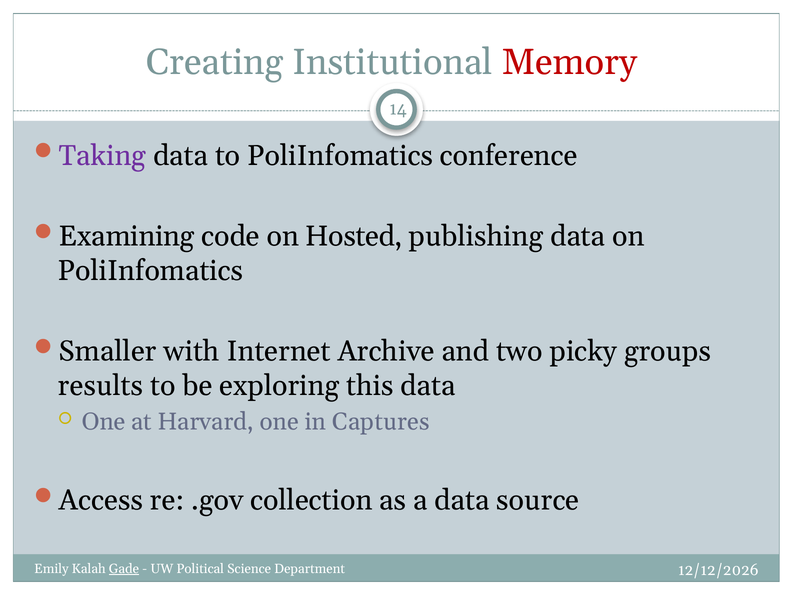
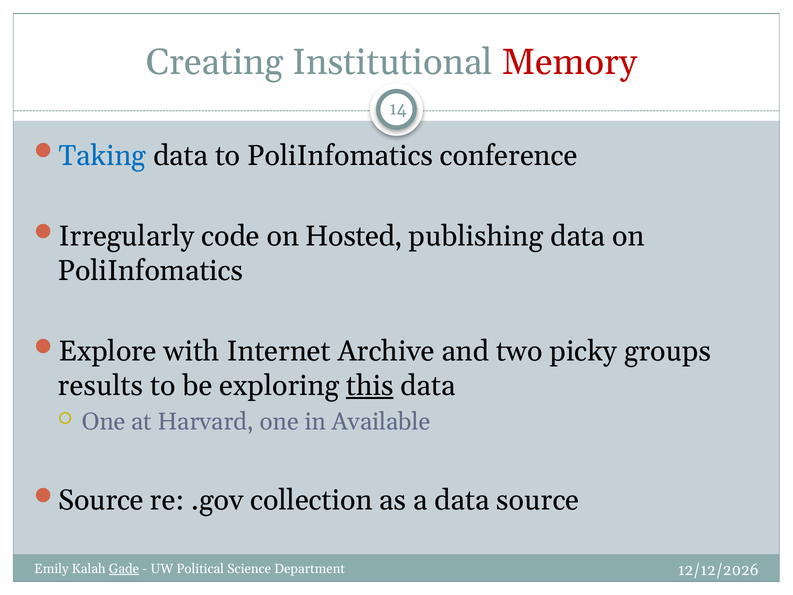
Taking colour: purple -> blue (102, 156)
Examining: Examining -> Irregularly (127, 236)
Smaller: Smaller -> Explore (108, 351)
this underline: none -> present (370, 385)
Captures: Captures -> Available (381, 422)
Access: Access -> Source (101, 500)
